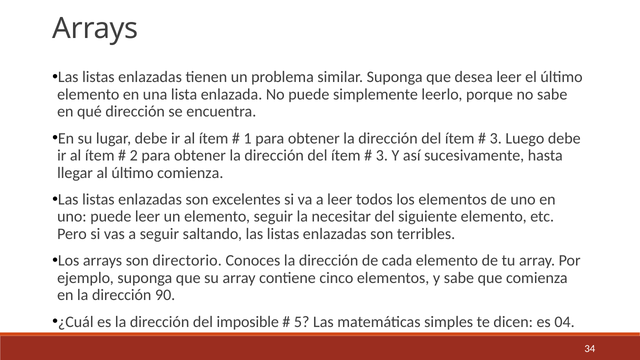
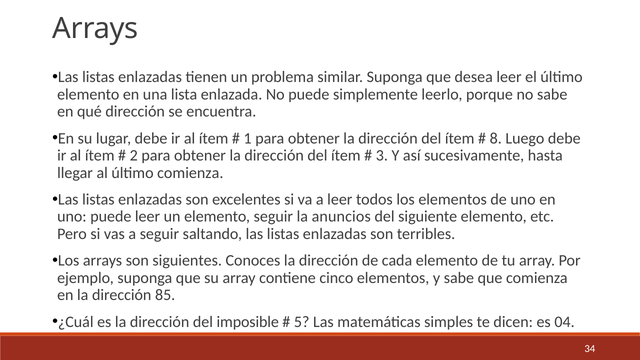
3: 3 -> 8 (496, 138)
necesitar: necesitar -> anuncios (341, 217)
directorio: directorio -> siguientes (187, 261)
90: 90 -> 85 (165, 295)
